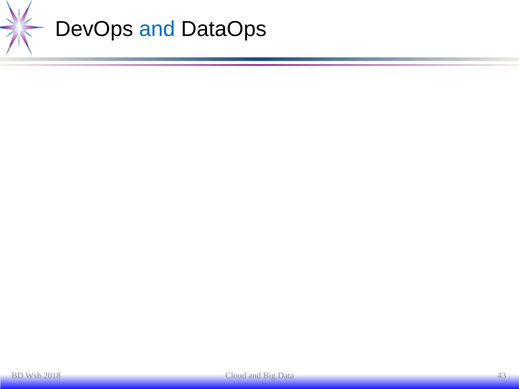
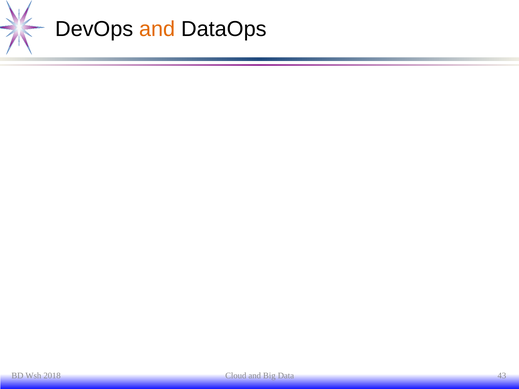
and colour: blue -> orange (157, 29)
